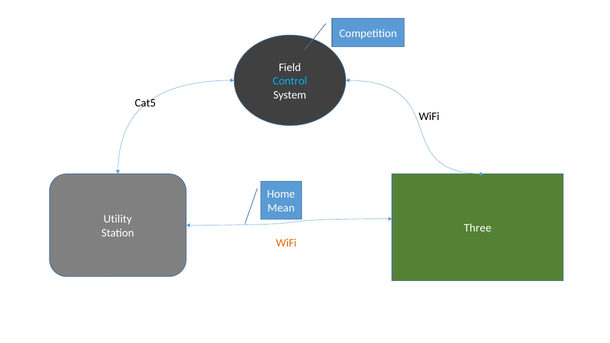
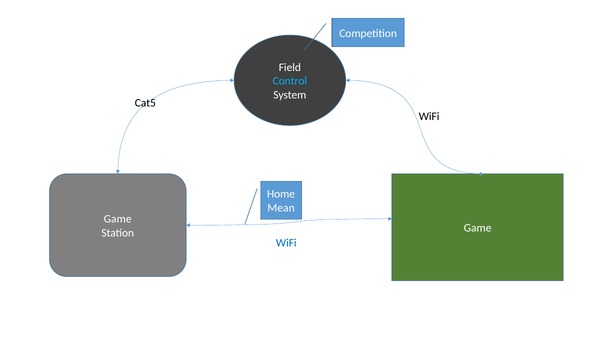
Utility: Utility -> Game (118, 219)
Three: Three -> Game (478, 228)
WiFi colour: orange -> blue (286, 243)
